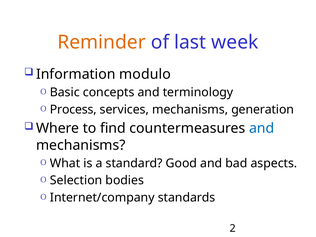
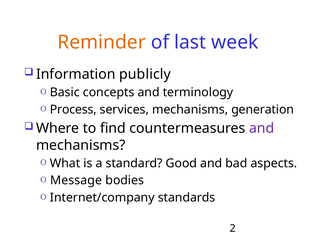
modulo: modulo -> publicly (145, 74)
and colour: blue -> purple (262, 128)
Selection: Selection -> Message (76, 180)
